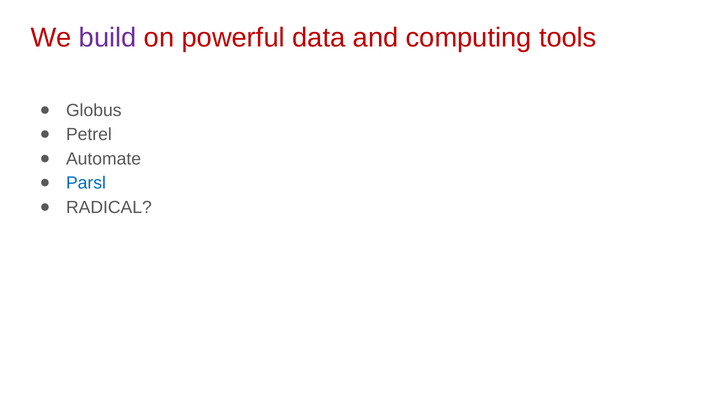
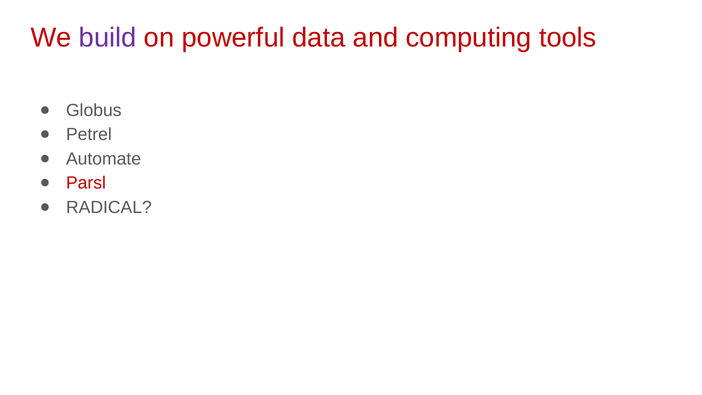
Parsl colour: blue -> red (86, 183)
